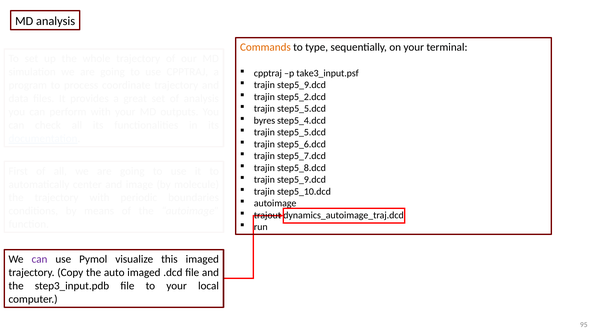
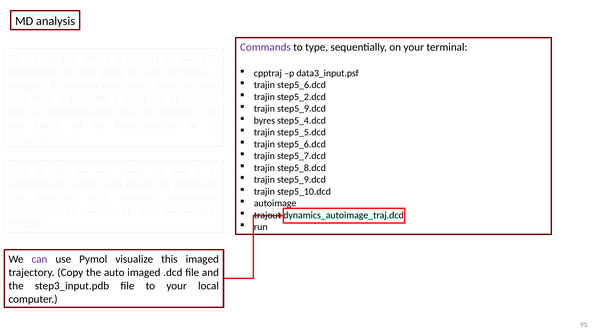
Commands colour: orange -> purple (265, 47)
take3_input.psf: take3_input.psf -> data3_input.psf (328, 73)
step5_9.dcd: step5_9.dcd -> step5_6.dcd (301, 85)
step5_5.dcd: step5_5.dcd -> step5_9.dcd (301, 109)
